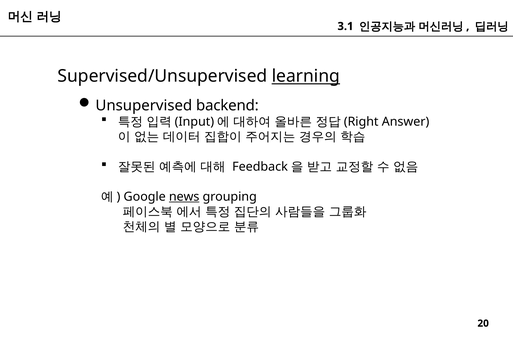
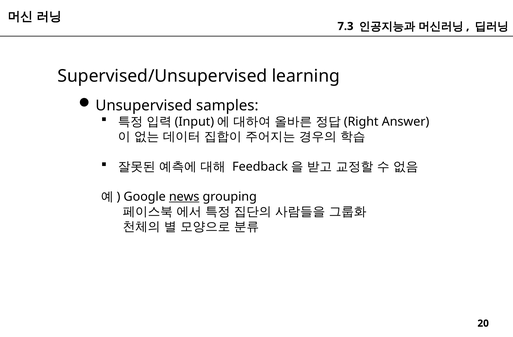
3.1: 3.1 -> 7.3 (345, 26)
learning underline: present -> none (306, 76)
backend: backend -> samples (227, 105)
